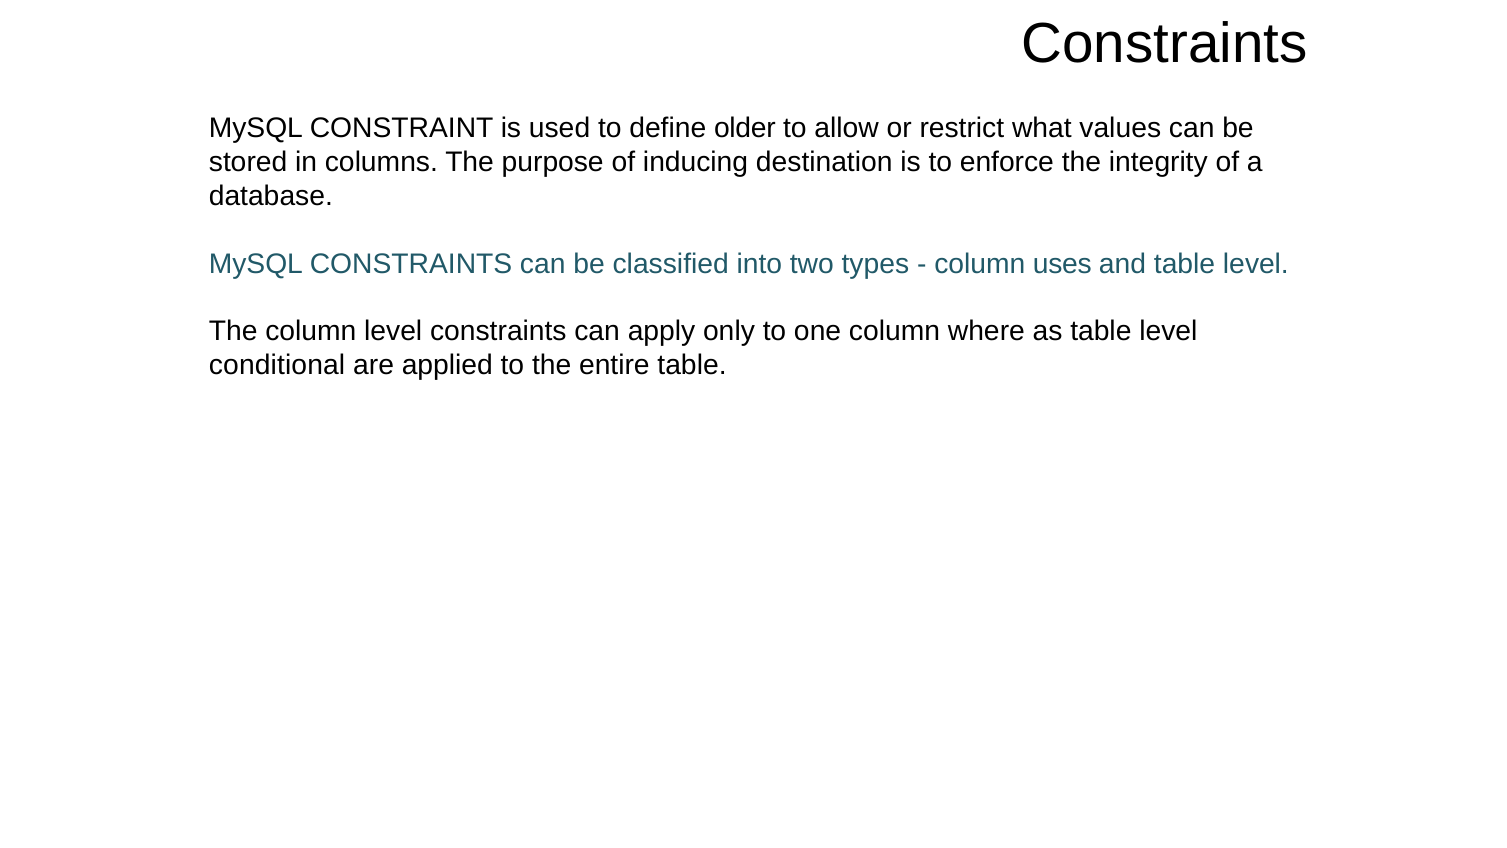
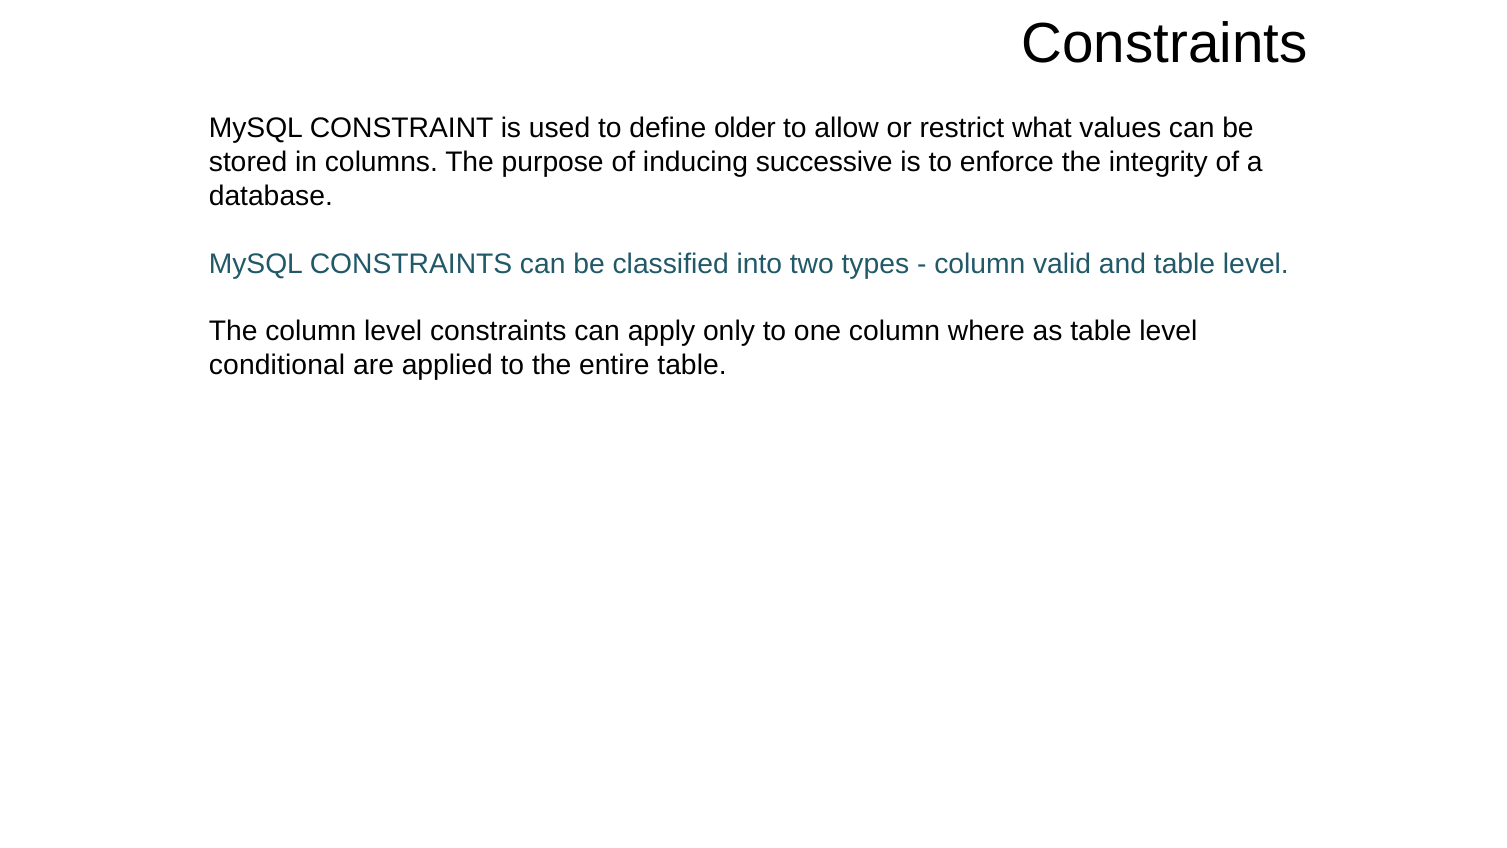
destination: destination -> successive (824, 162)
uses: uses -> valid (1062, 264)
